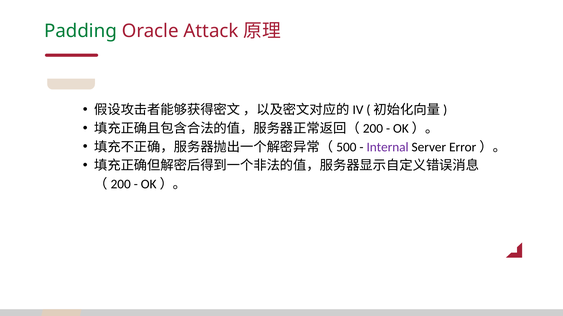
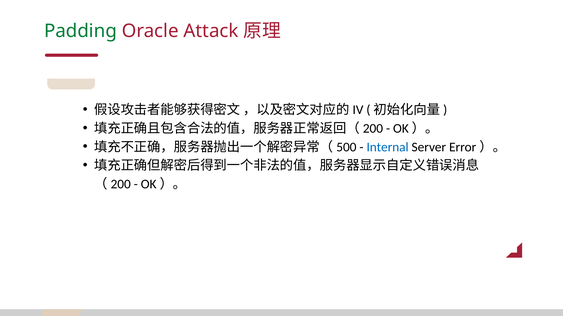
Internal colour: purple -> blue (388, 147)
